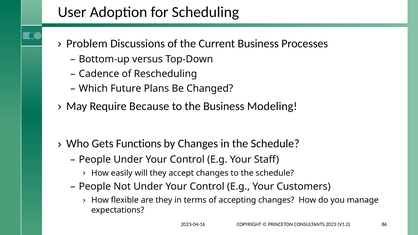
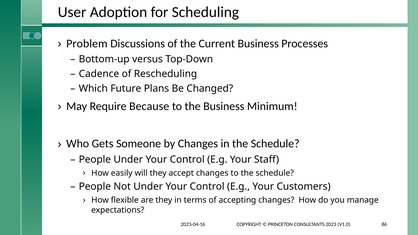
Modeling: Modeling -> Minimum (272, 106)
Functions: Functions -> Someone (139, 144)
